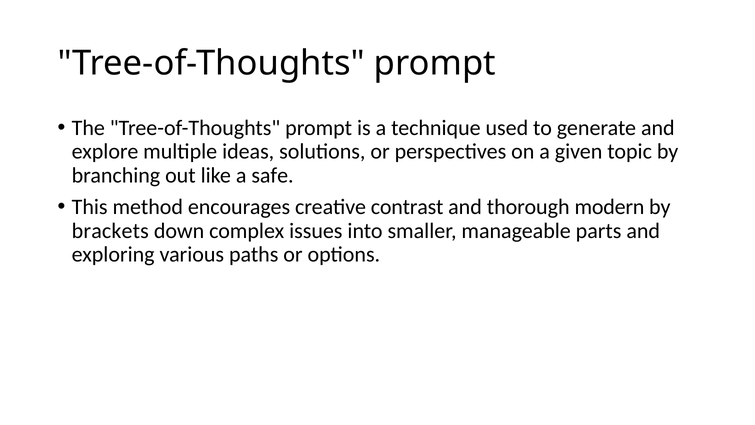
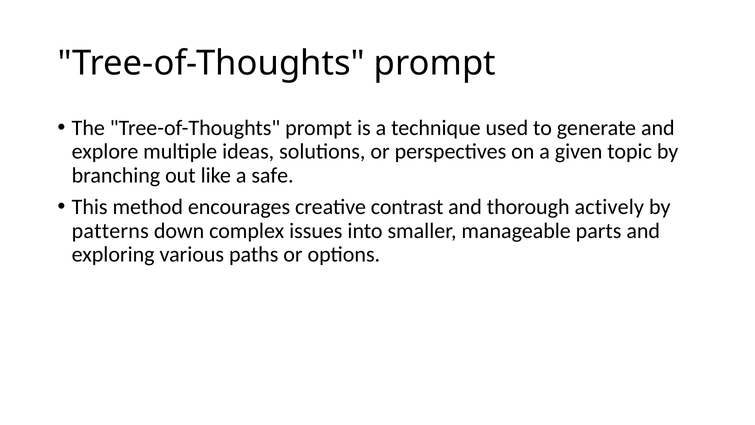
modern: modern -> actively (609, 207)
brackets: brackets -> patterns (110, 231)
